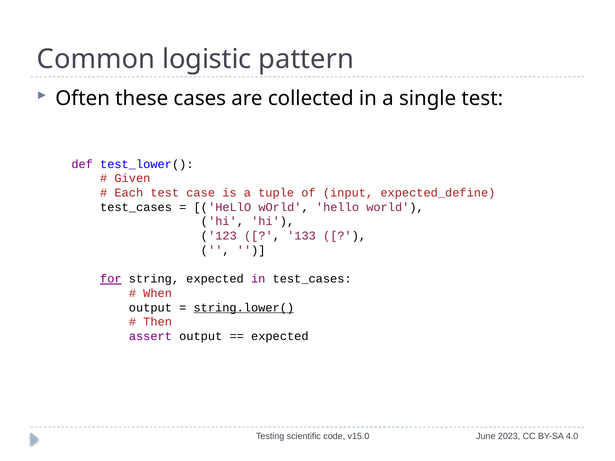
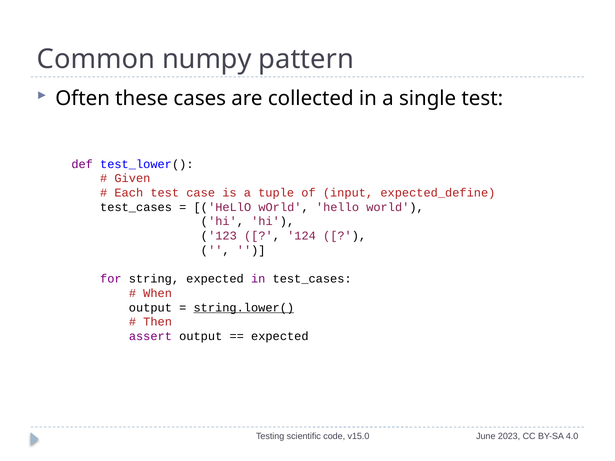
logistic: logistic -> numpy (207, 59)
133: 133 -> 124 (302, 236)
for underline: present -> none (111, 279)
